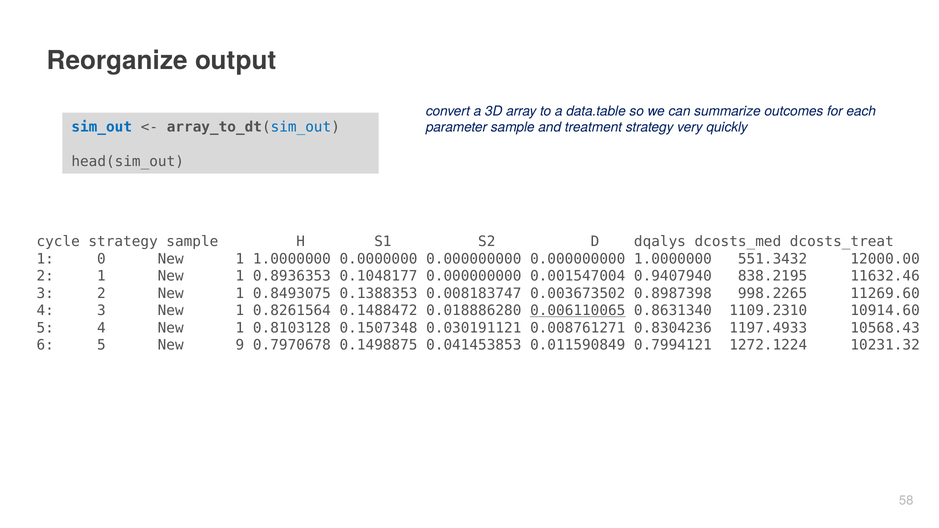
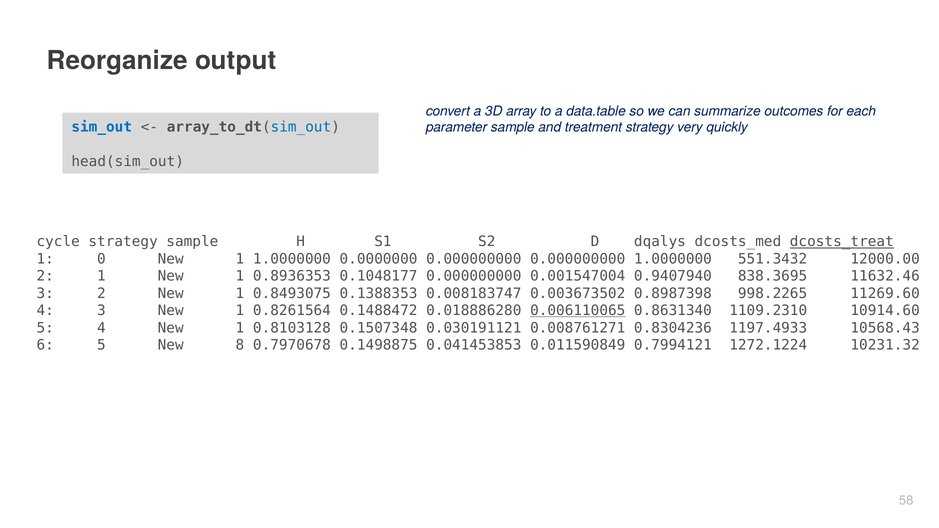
dcosts_treat underline: none -> present (842, 242)
838.2195: 838.2195 -> 838.3695 (773, 276)
9: 9 -> 8 (240, 345)
